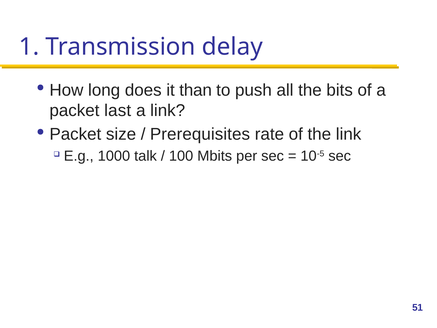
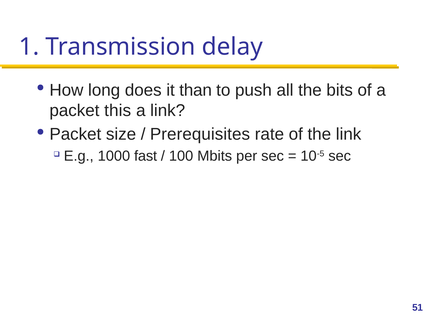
last: last -> this (118, 110)
talk: talk -> fast (146, 156)
